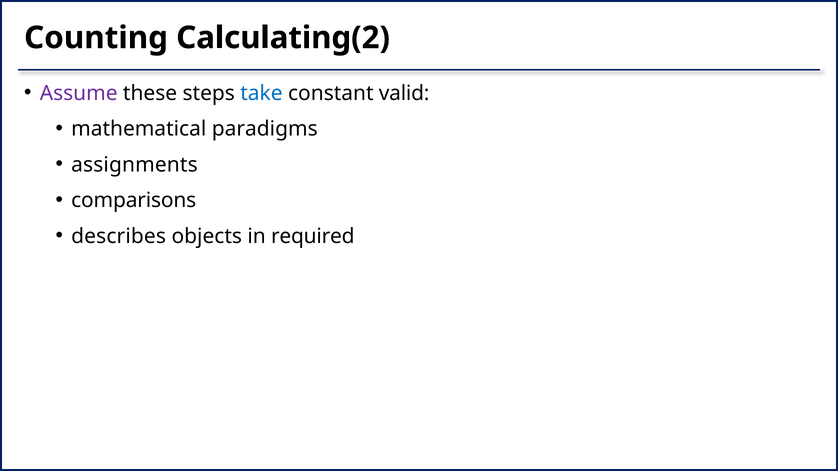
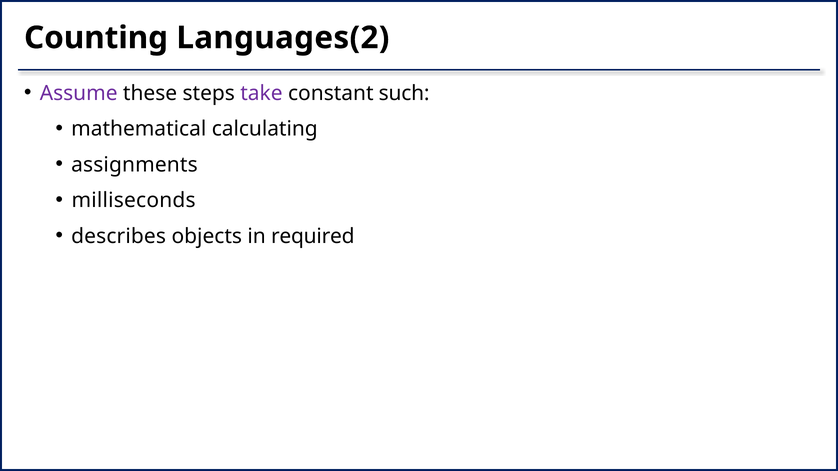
Calculating(2: Calculating(2 -> Languages(2 (283, 38)
take colour: blue -> purple (261, 93)
valid: valid -> such (404, 93)
paradigms: paradigms -> calculating (265, 129)
comparisons: comparisons -> milliseconds (134, 201)
